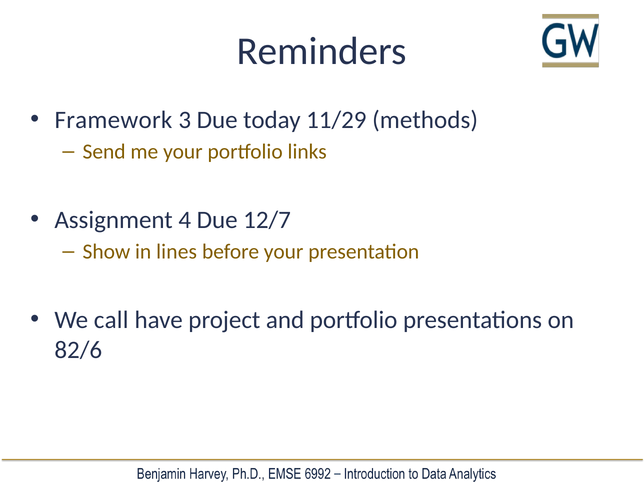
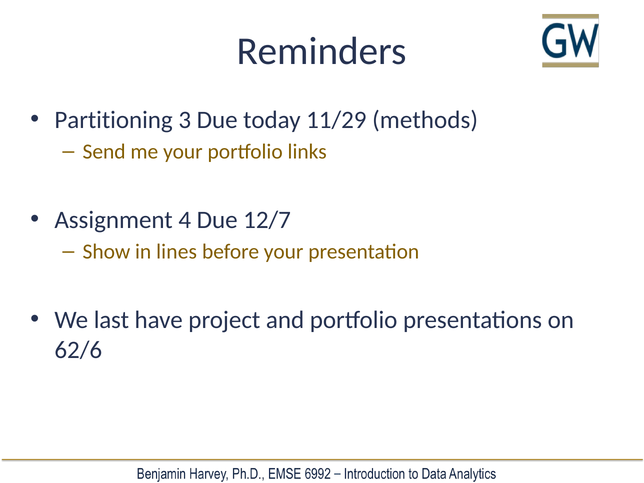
Framework: Framework -> Partitioning (114, 120)
call: call -> last (111, 320)
82/6: 82/6 -> 62/6 (78, 350)
